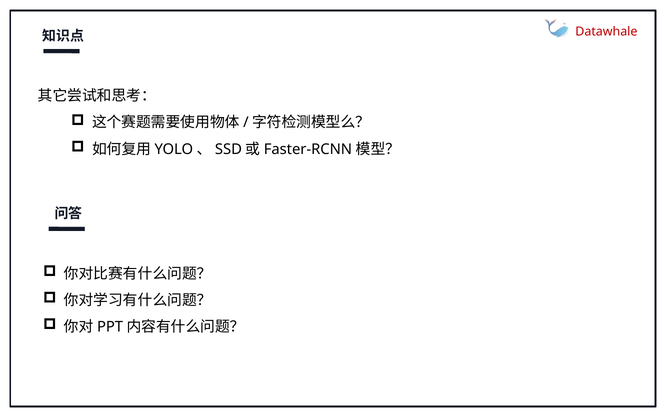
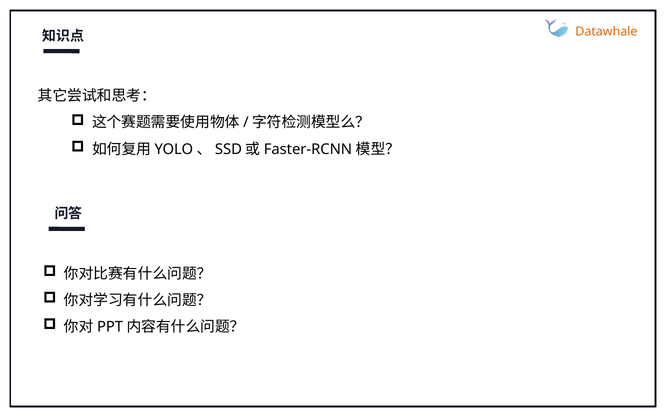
Datawhale colour: red -> orange (606, 32)
